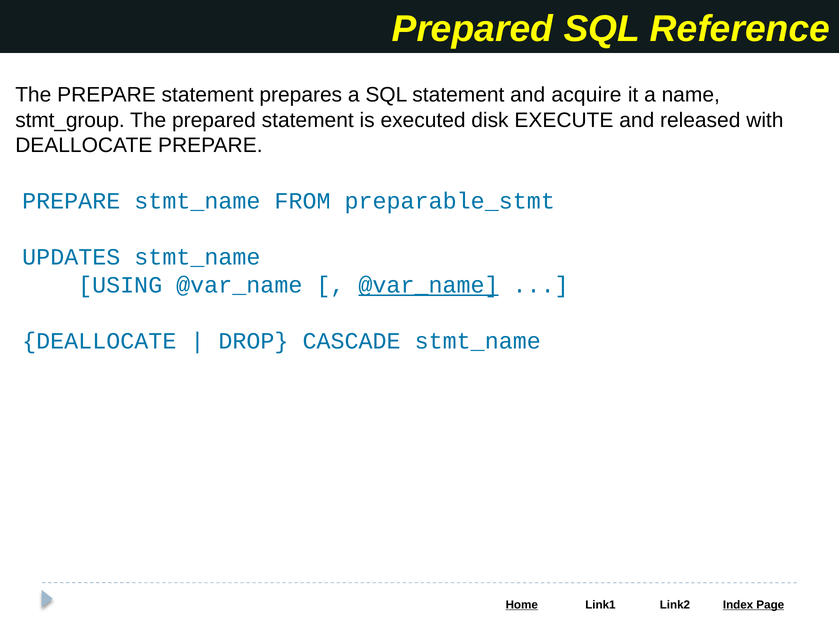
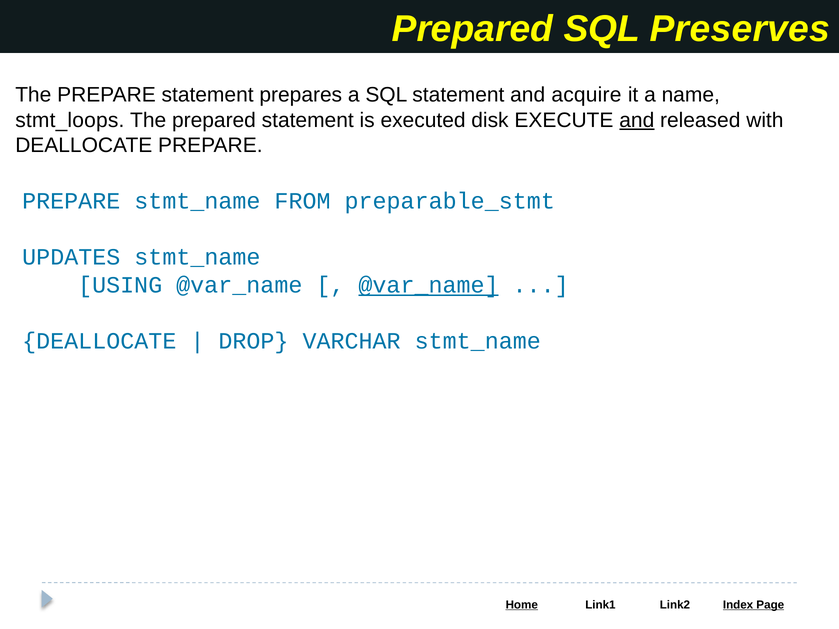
Reference: Reference -> Preserves (740, 29)
stmt_group: stmt_group -> stmt_loops (70, 120)
and underline: none -> present (637, 120)
CASCADE: CASCADE -> VARCHAR (352, 341)
